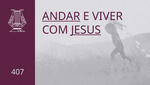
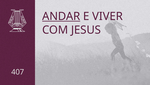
JESUS underline: present -> none (86, 30)
